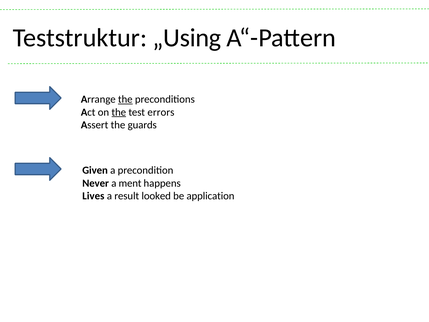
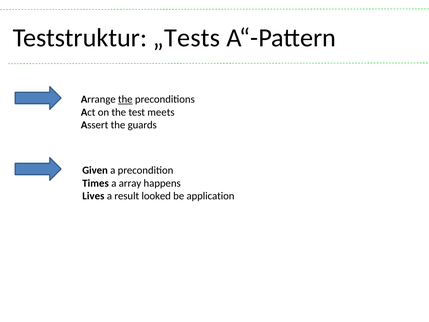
„Using: „Using -> „Tests (187, 38)
the underline: present -> none (119, 112)
errors: errors -> meets (161, 112)
Never: Never -> Times (96, 183)
ment: ment -> array (130, 183)
